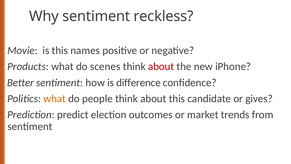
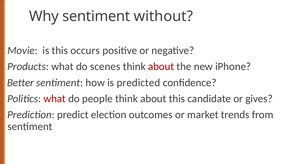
reckless: reckless -> without (163, 16)
names: names -> occurs (85, 50)
difference: difference -> predicted (138, 82)
what colour: orange -> red (55, 98)
